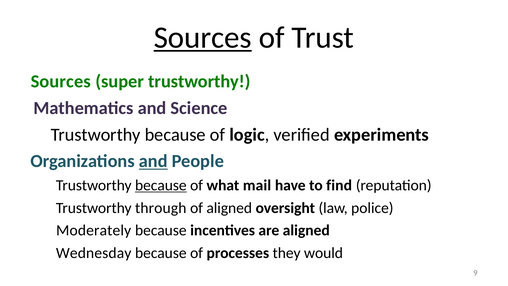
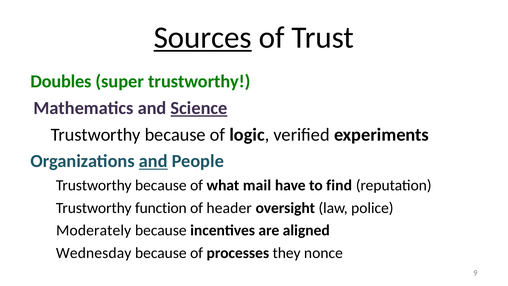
Sources: Sources -> Doubles (61, 82)
Science underline: none -> present (199, 108)
because underline: present -> none (161, 185)
through: through -> function (161, 208)
of aligned: aligned -> header (229, 208)
would: would -> nonce (323, 253)
